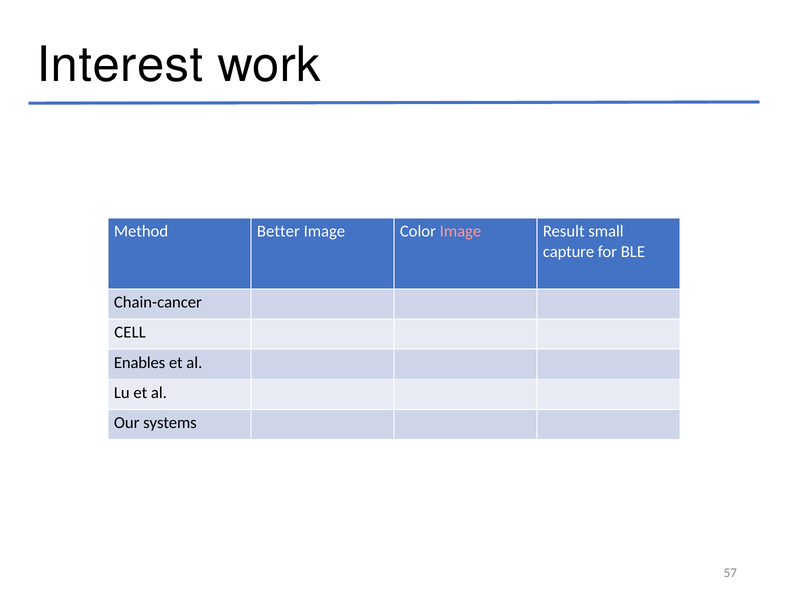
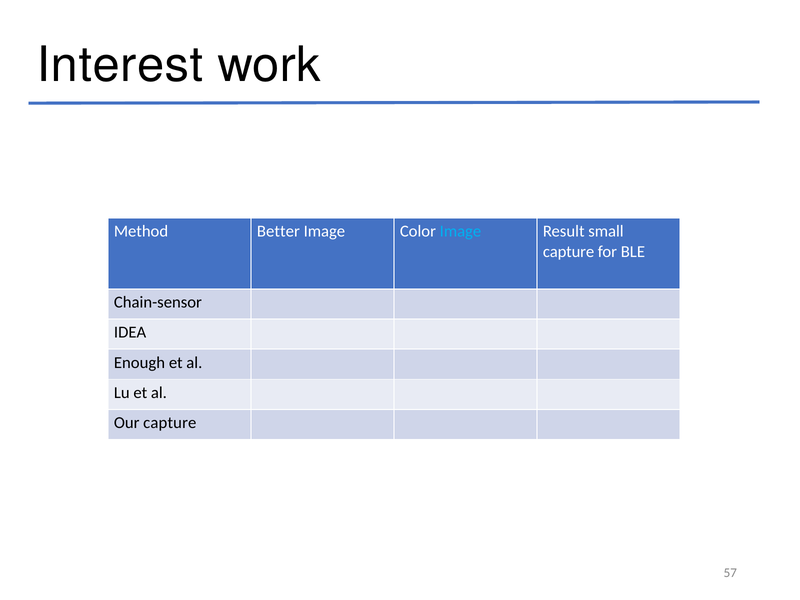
Image colour: pink -> light blue (460, 231)
Chain-cancer: Chain-cancer -> Chain-sensor (158, 302)
CELL: CELL -> IDEA (130, 332)
Enables: Enables -> Enough (139, 363)
Our systems: systems -> capture (170, 423)
